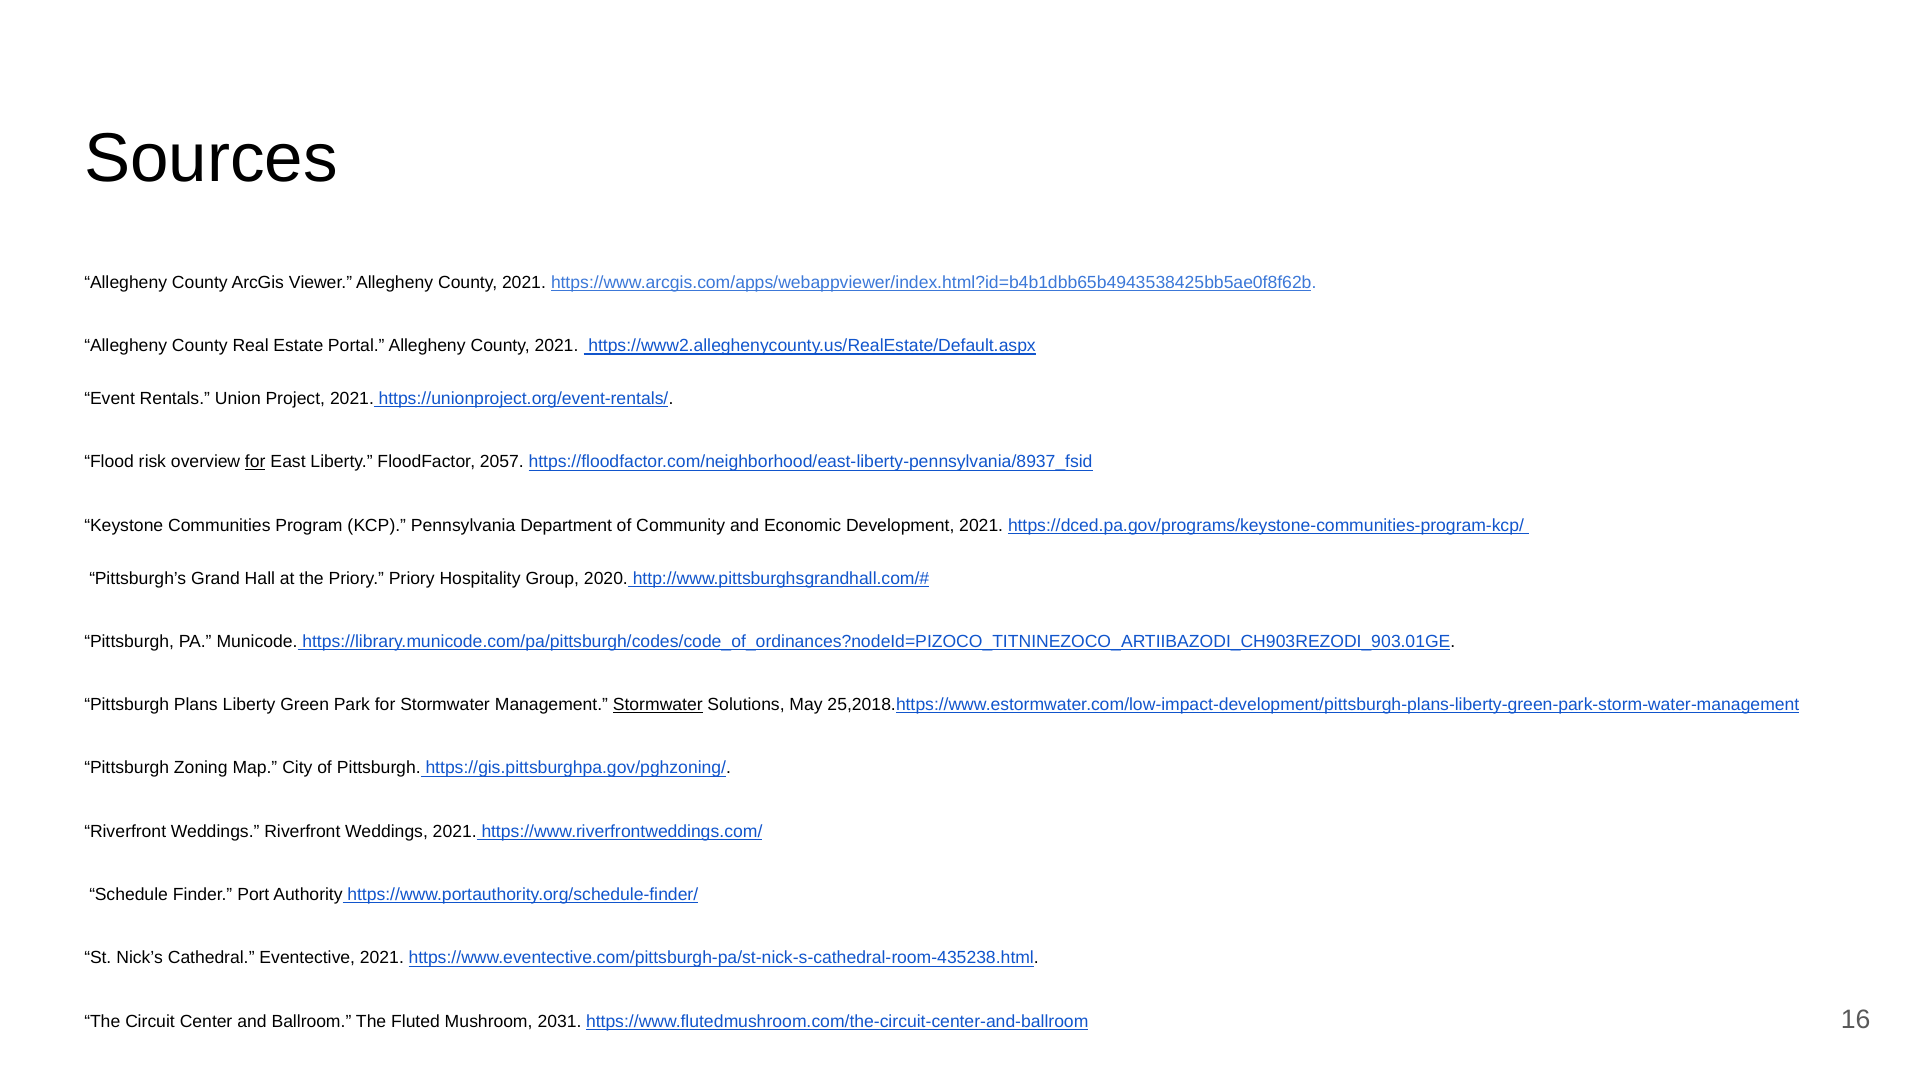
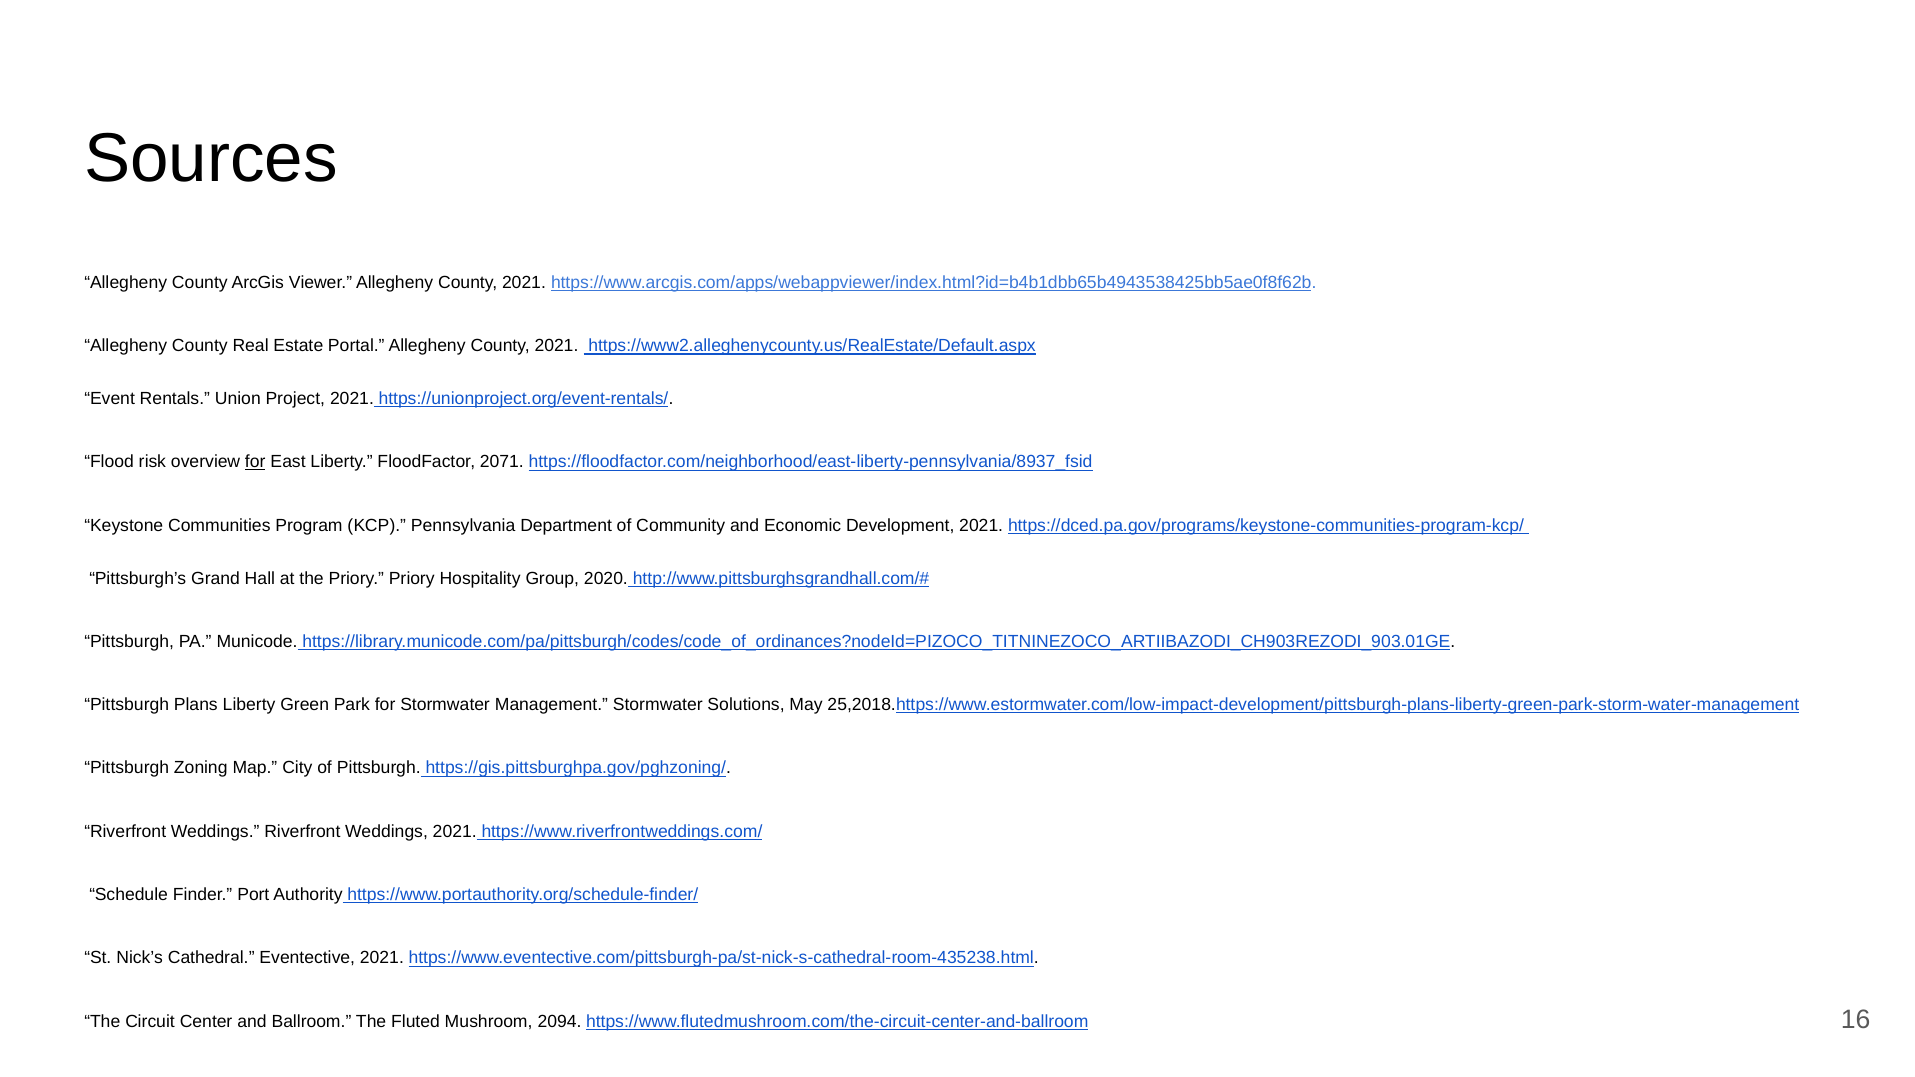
2057: 2057 -> 2071 (502, 462)
Stormwater underline: present -> none (658, 705)
2031: 2031 -> 2094 (559, 1022)
